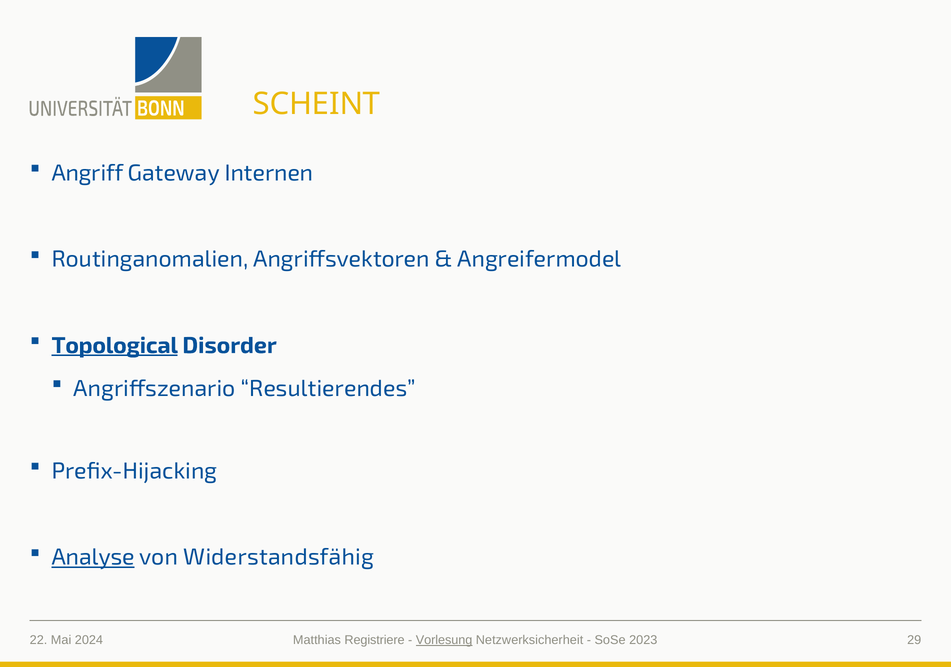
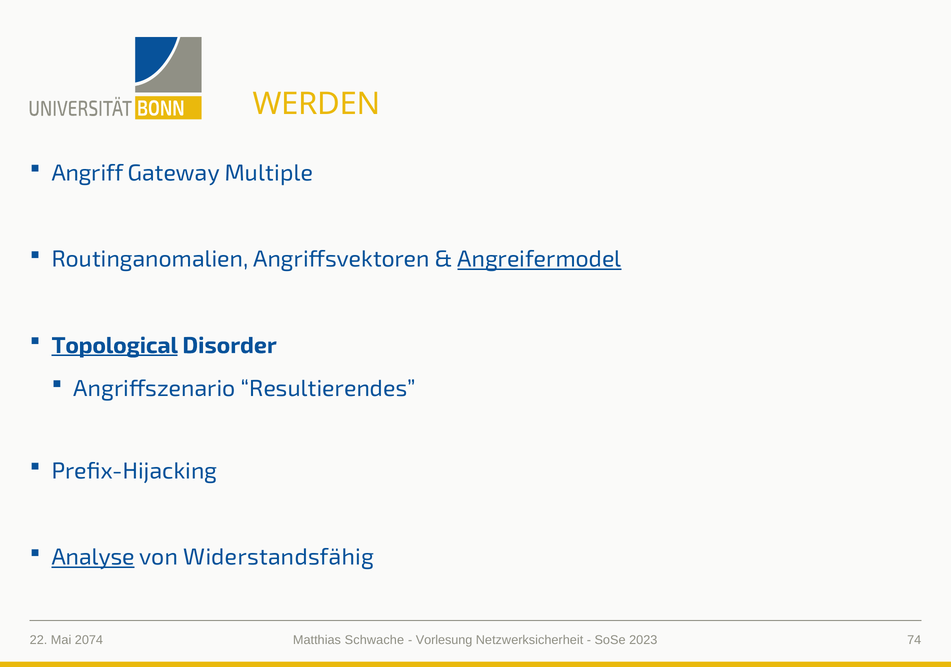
SCHEINT: SCHEINT -> WERDEN (317, 104)
Internen: Internen -> Multiple (269, 173)
Angreifermodel underline: none -> present (539, 259)
2024: 2024 -> 2074 (89, 640)
Registriere: Registriere -> Schwache (374, 640)
Vorlesung underline: present -> none (444, 640)
29: 29 -> 74 (914, 640)
